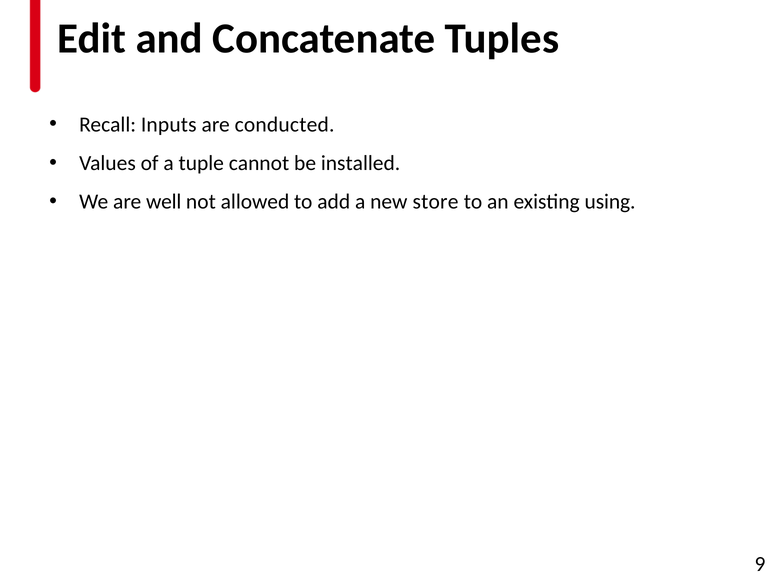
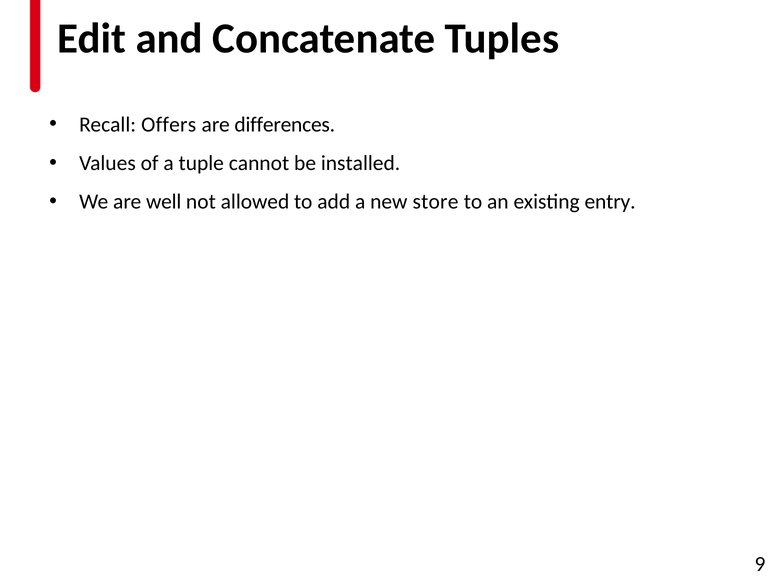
Inputs: Inputs -> Offers (169, 124)
conducted: conducted -> differences (285, 124)
using: using -> entry (610, 202)
